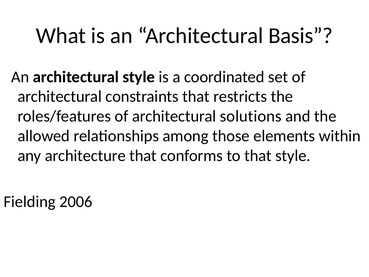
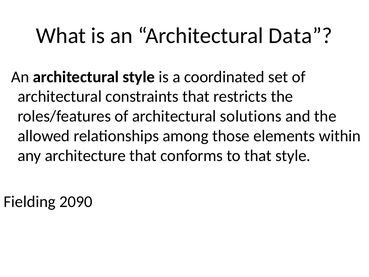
Basis: Basis -> Data (300, 36)
2006: 2006 -> 2090 (76, 201)
